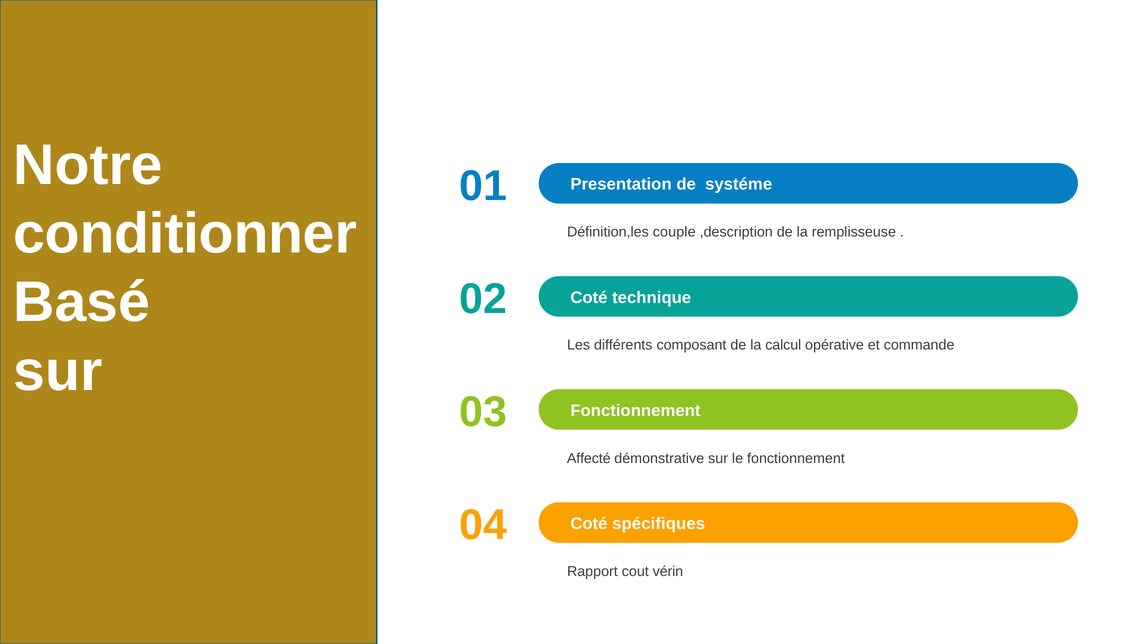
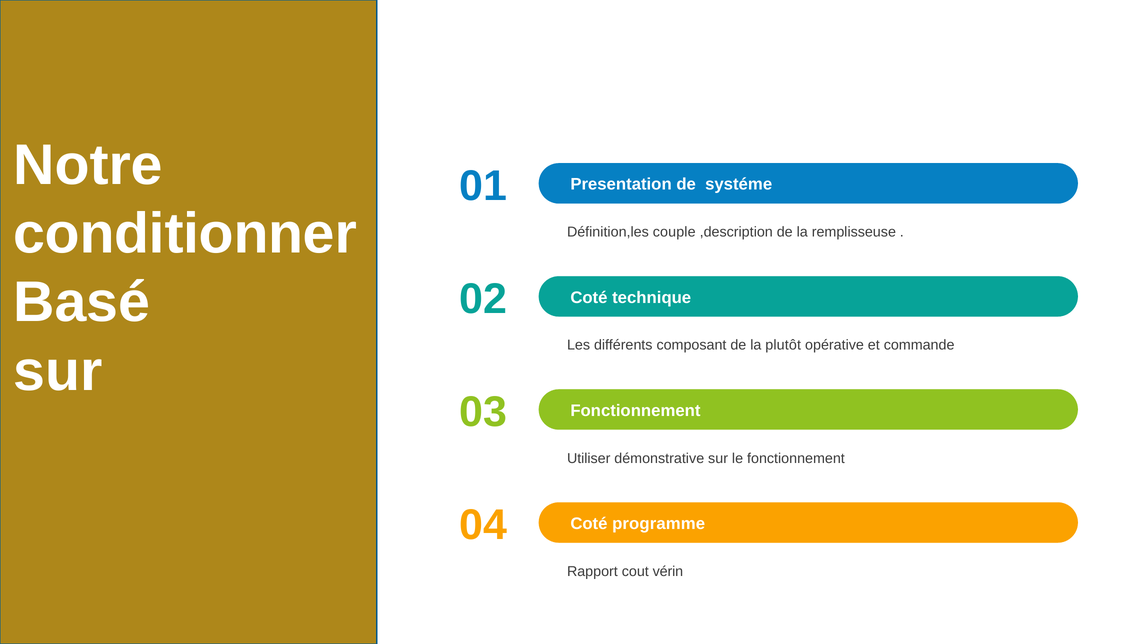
calcul: calcul -> plutôt (783, 346)
Affecté: Affecté -> Utiliser (589, 459)
spécifiques: spécifiques -> programme (659, 524)
